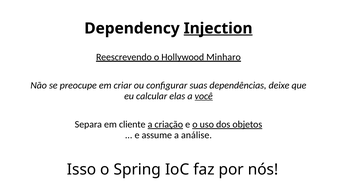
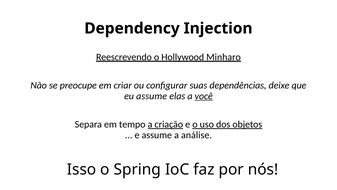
Injection underline: present -> none (218, 28)
eu calcular: calcular -> assume (152, 96)
cliente: cliente -> tempo (132, 124)
